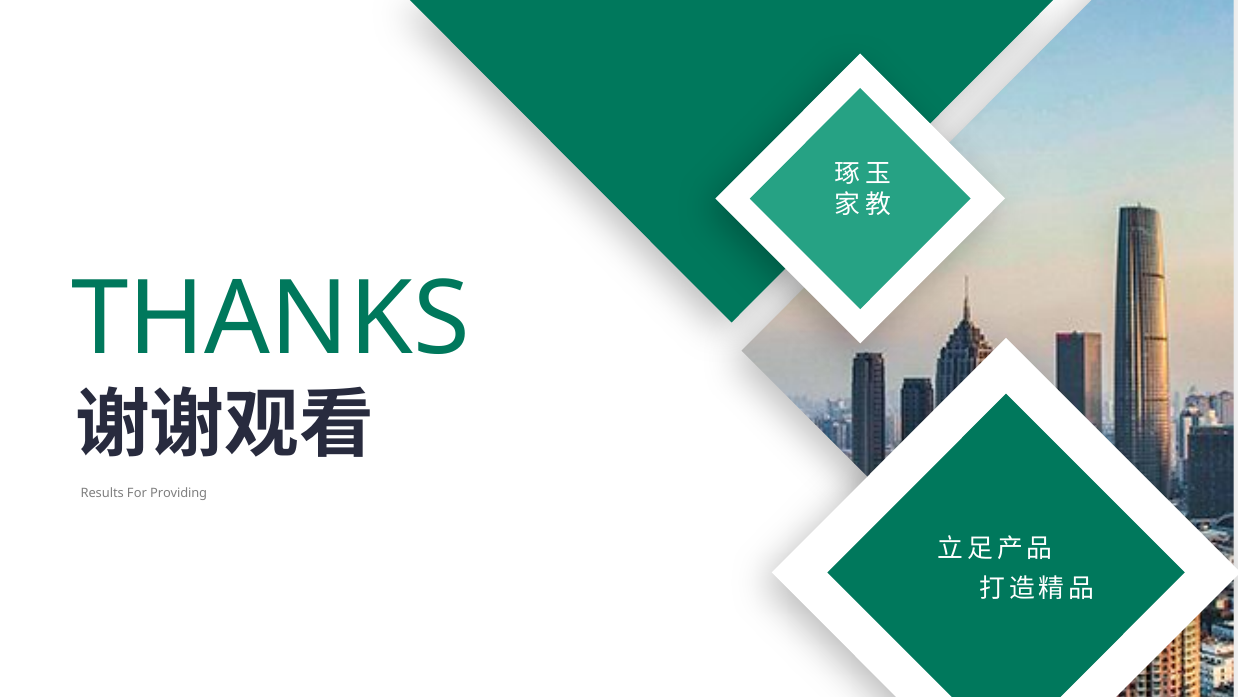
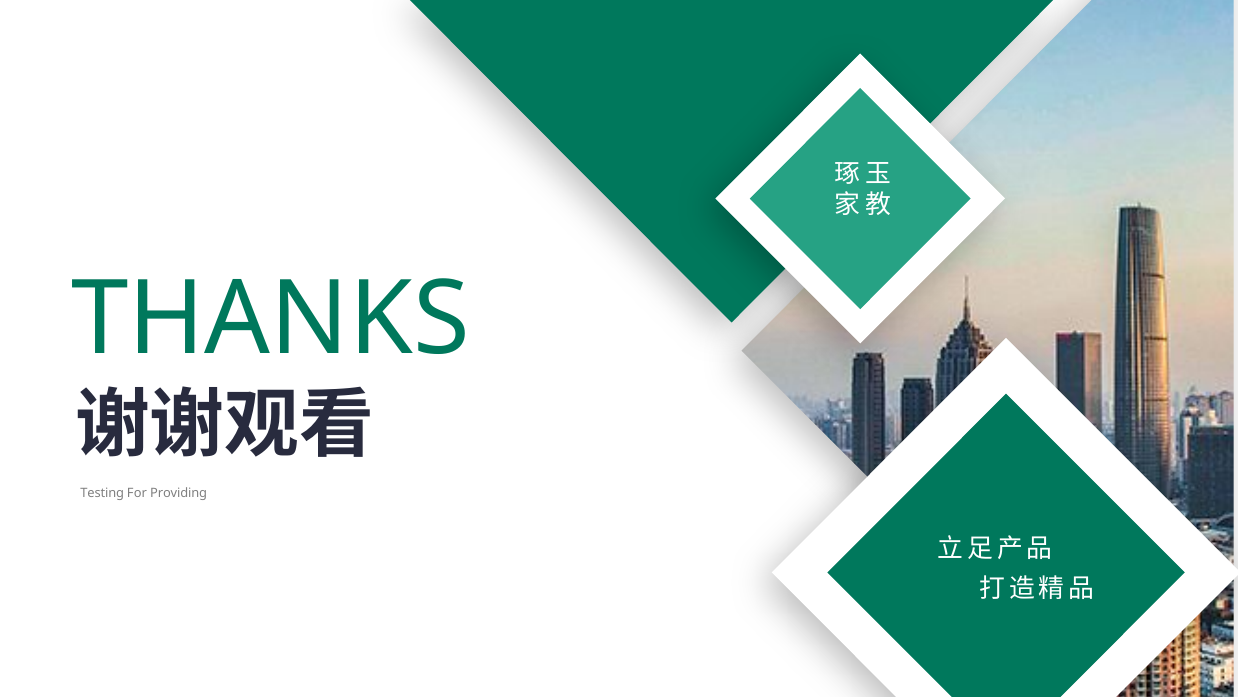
Results: Results -> Testing (102, 493)
